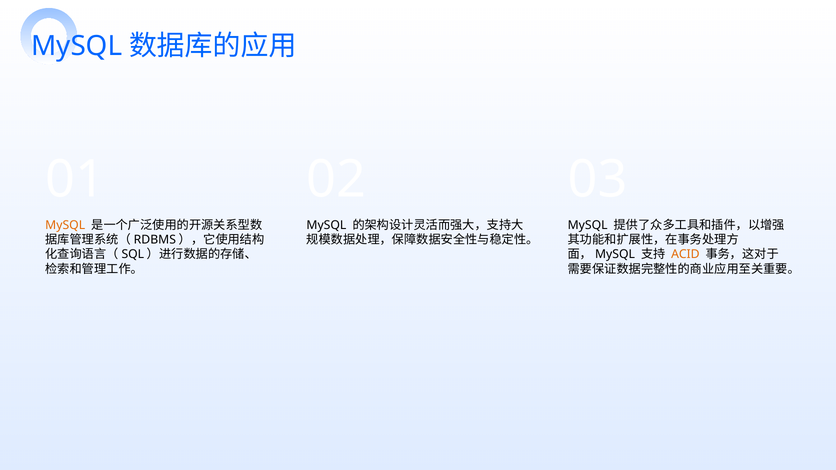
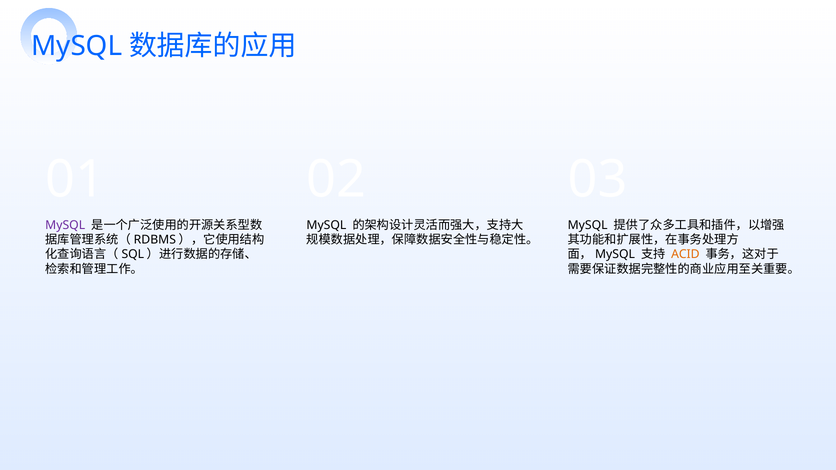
MySQL colour: orange -> purple (65, 225)
